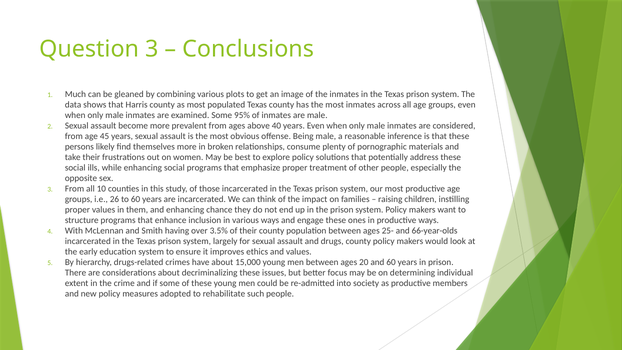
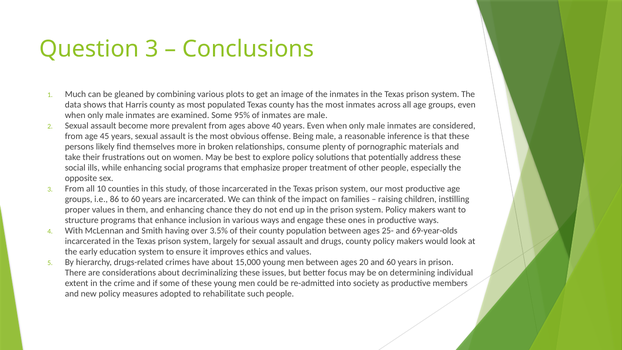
26: 26 -> 86 (114, 199)
66-year-olds: 66-year-olds -> 69-year-olds (435, 231)
